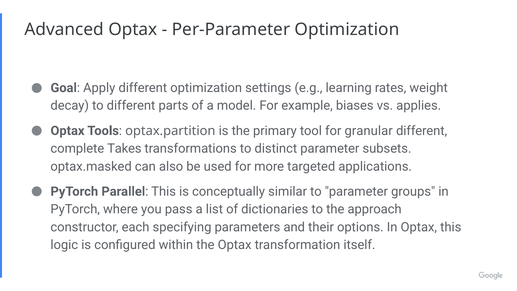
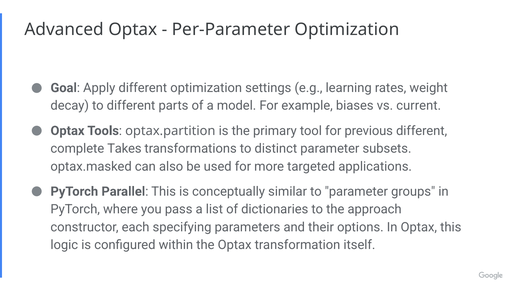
applies: applies -> current (419, 106)
granular: granular -> previous (369, 131)
